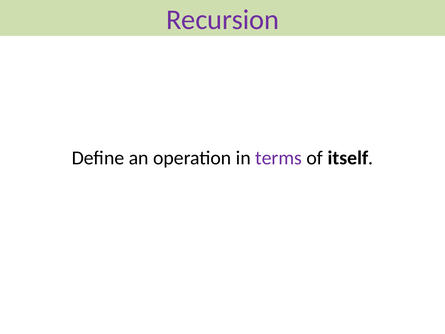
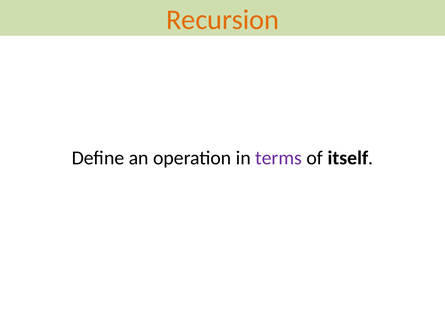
Recursion colour: purple -> orange (223, 20)
